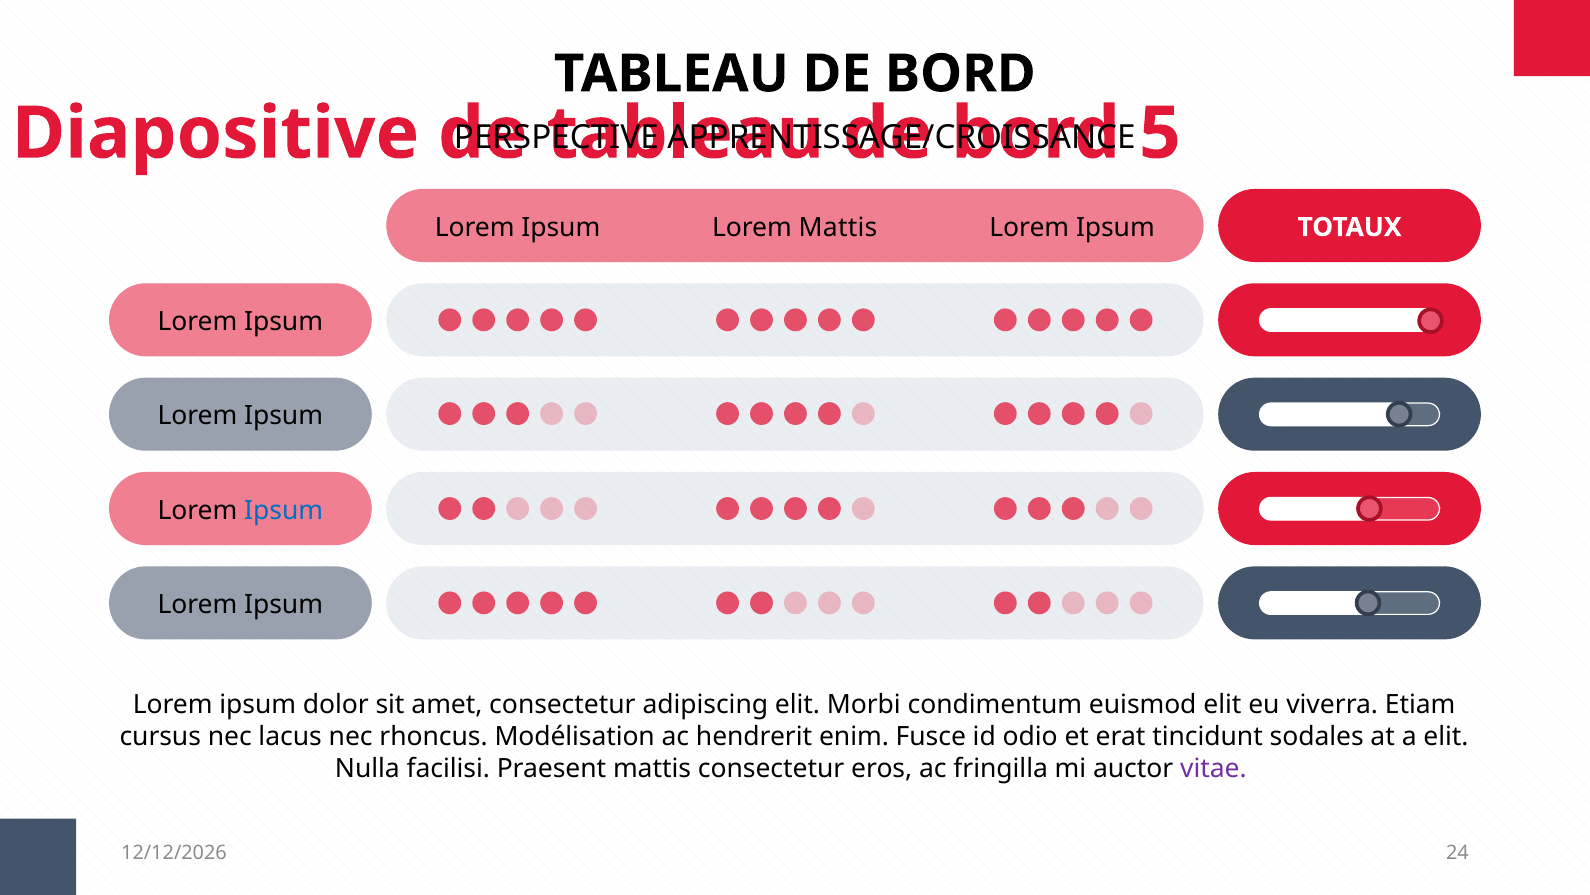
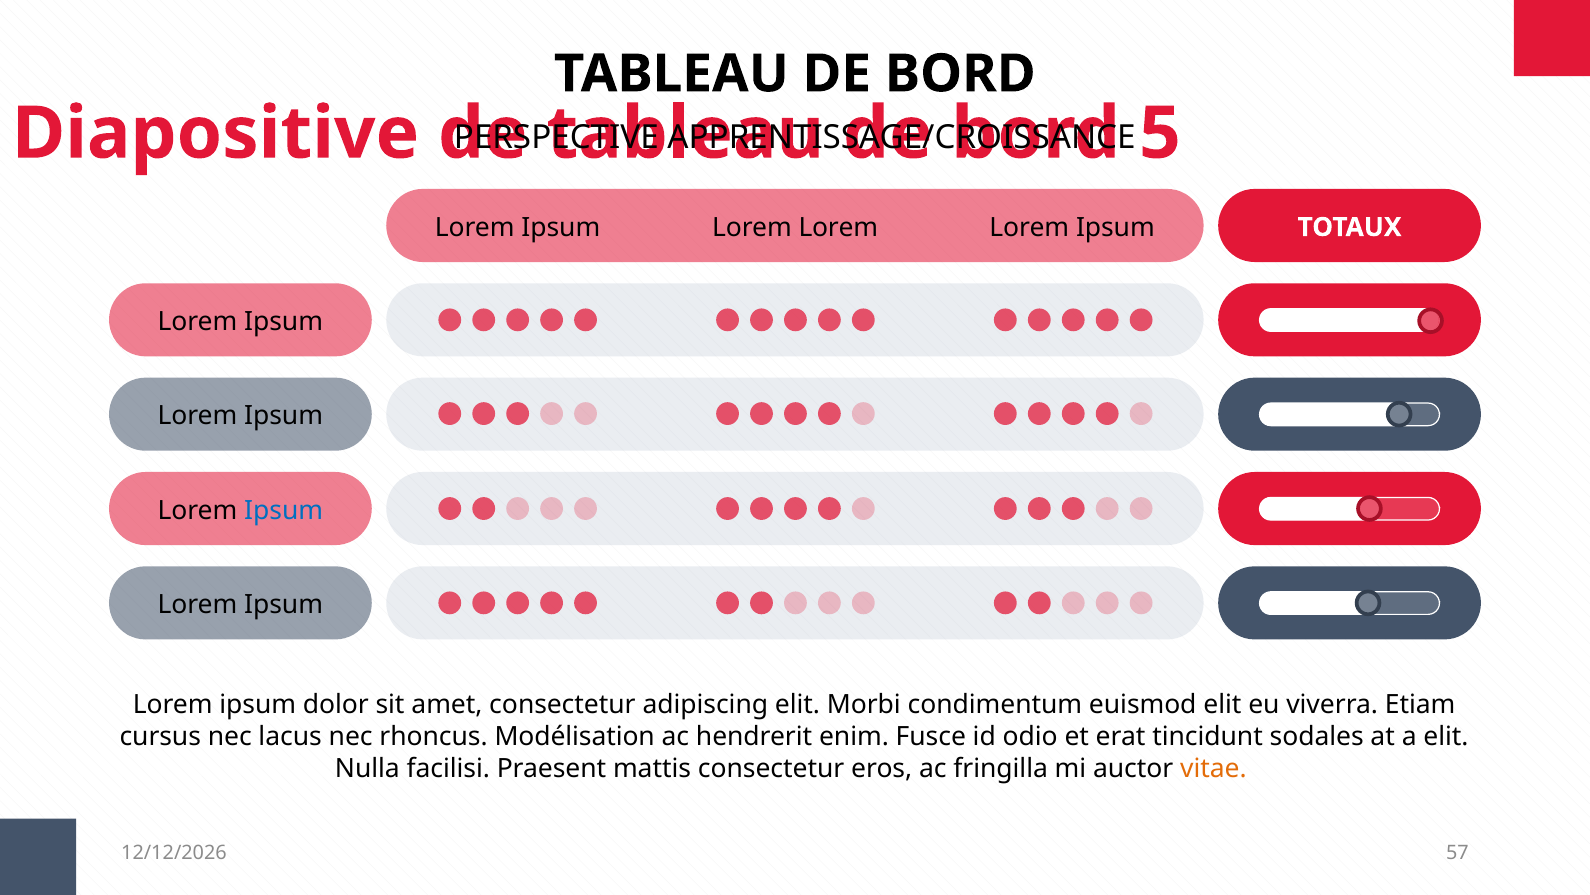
Ipsum Lorem Mattis: Mattis -> Lorem (838, 227)
vitae colour: purple -> orange (1213, 768)
24: 24 -> 57 (1457, 853)
